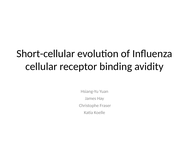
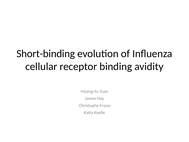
Short-cellular: Short-cellular -> Short-binding (46, 54)
